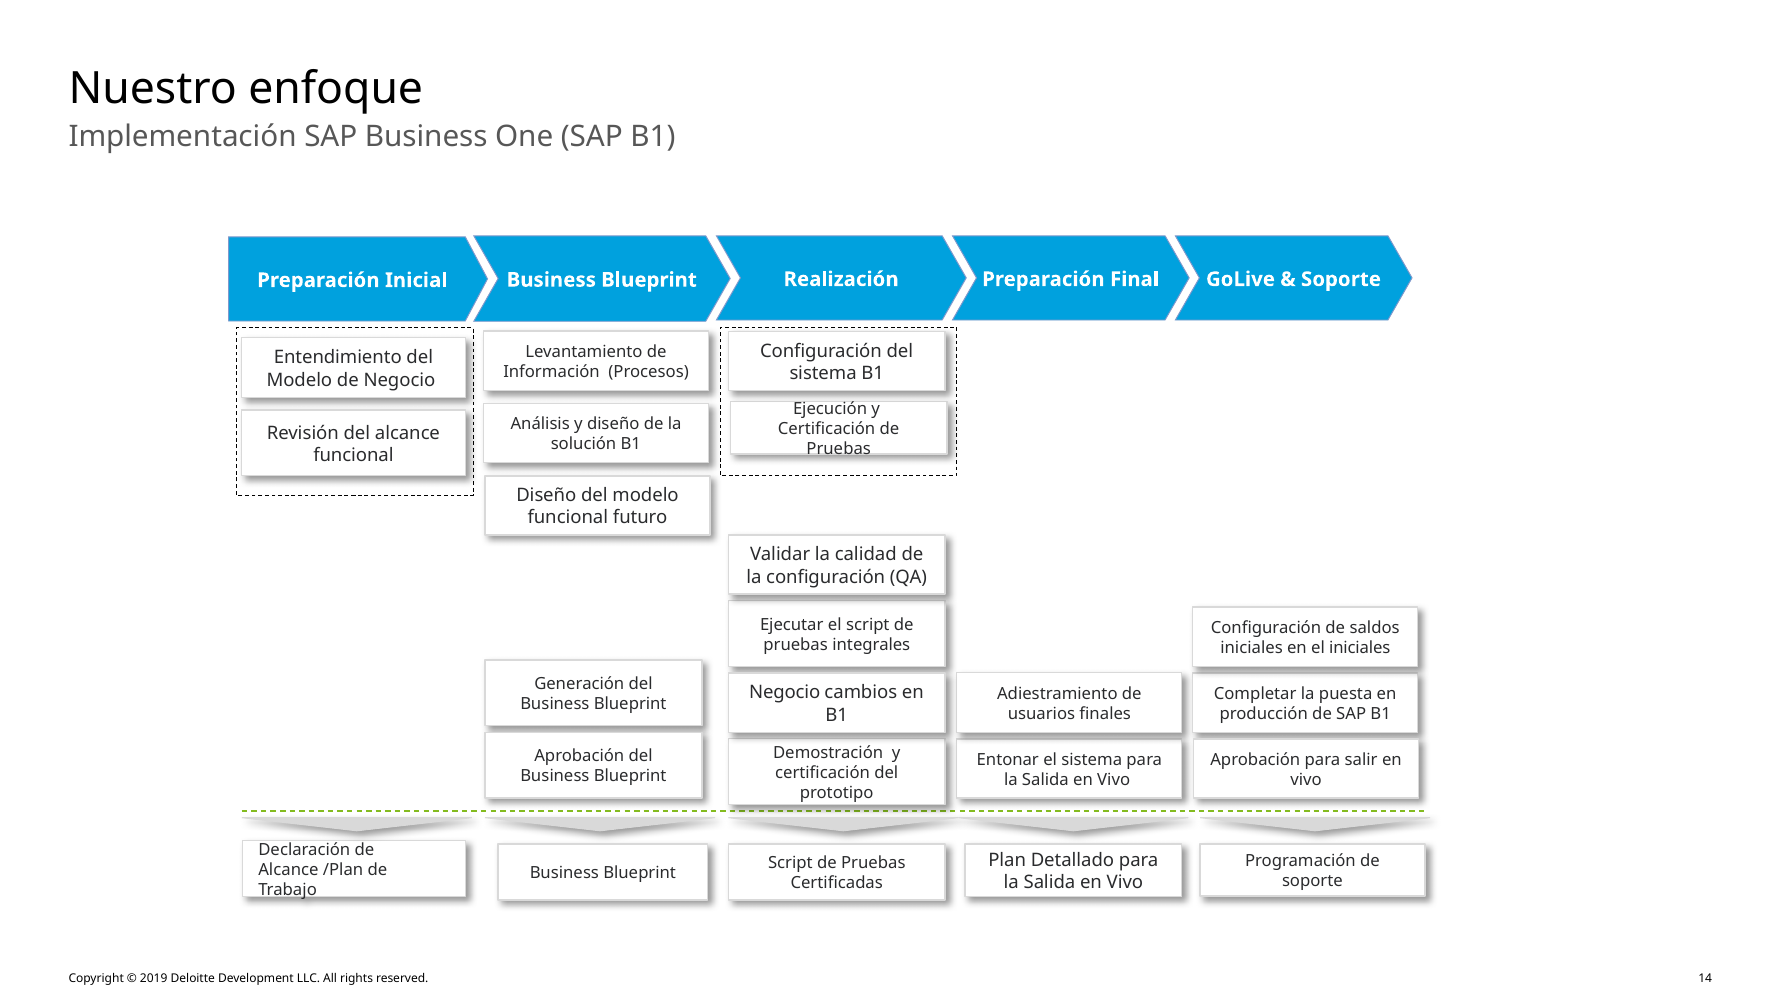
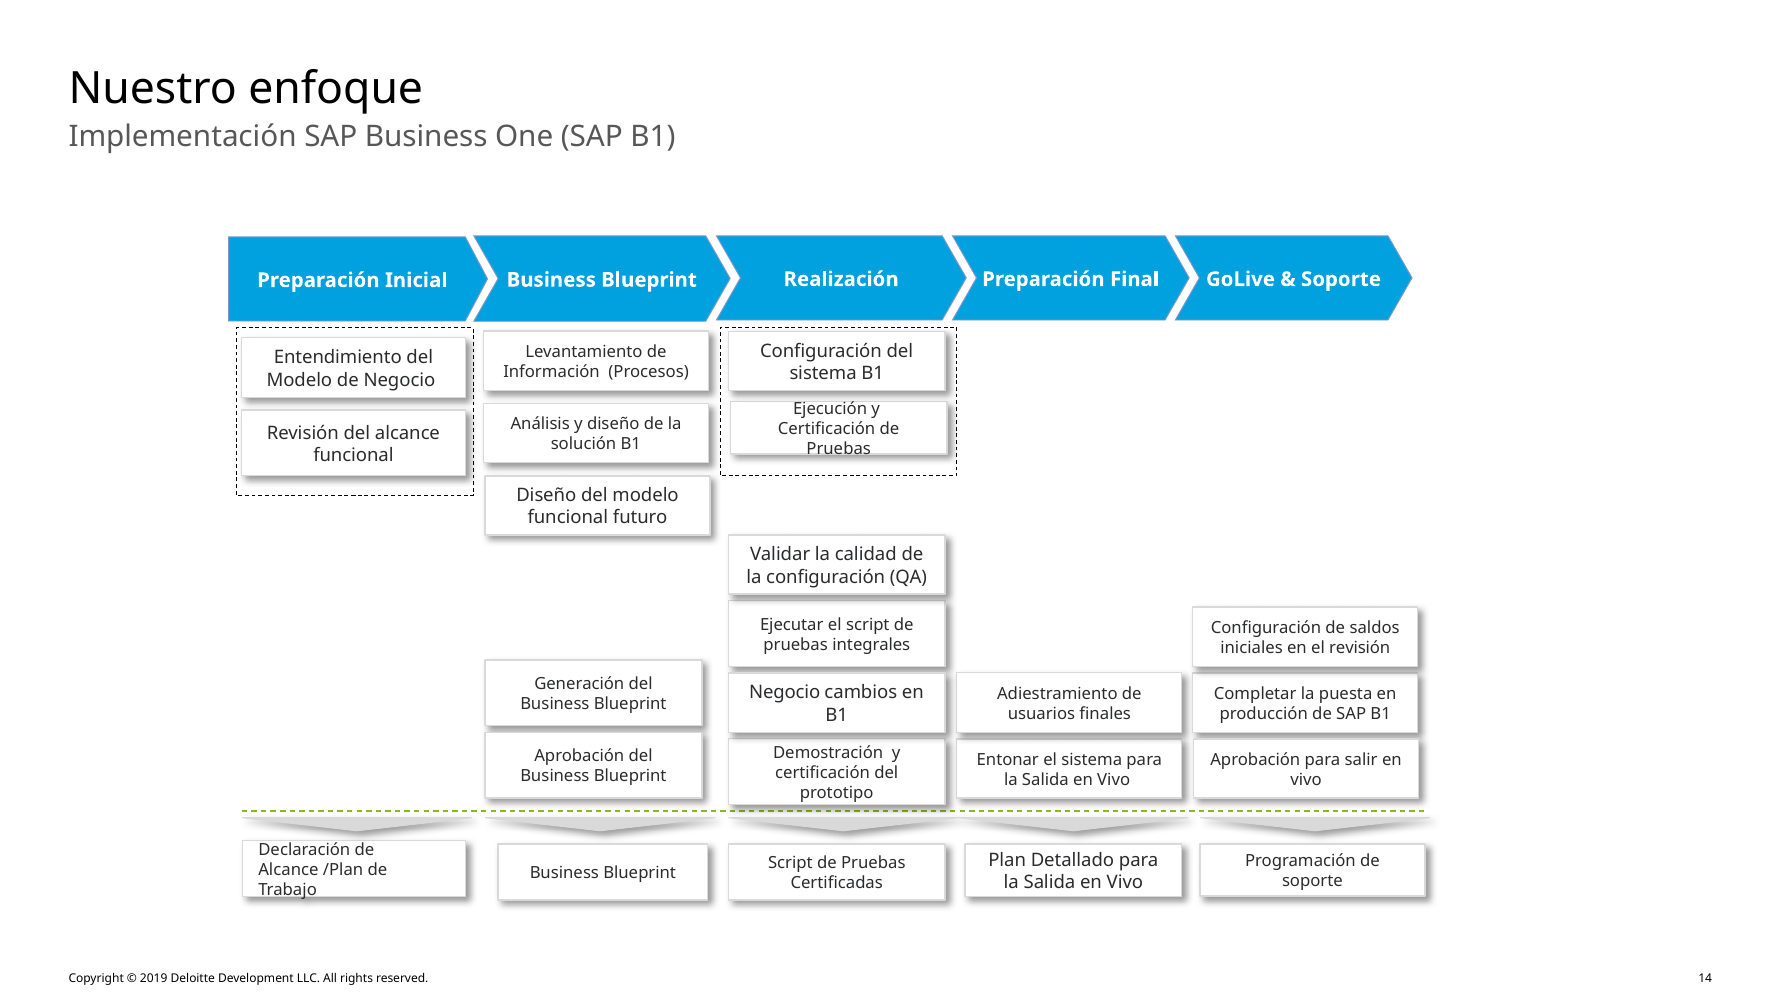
el iniciales: iniciales -> revisión (1360, 648)
